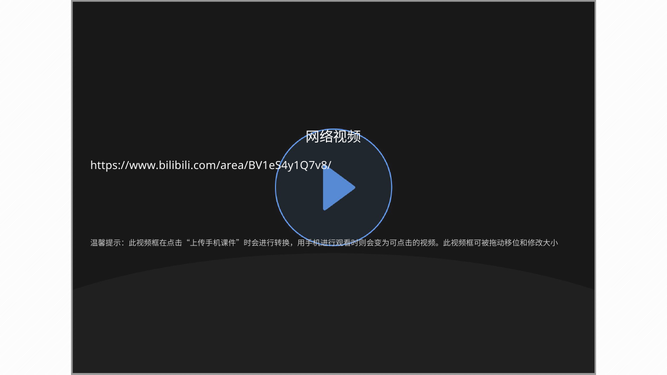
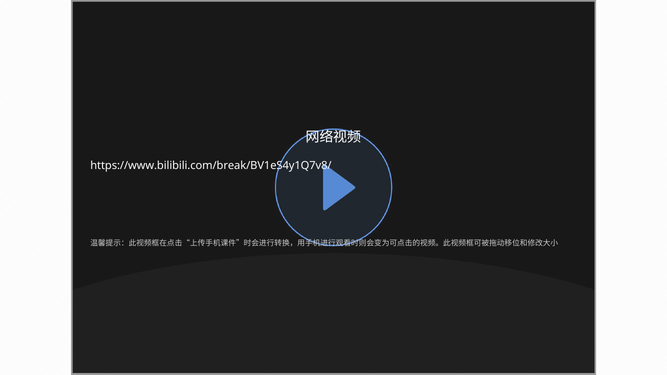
https://www.bilibili.com/area/BV1eS4y1Q7v8/: https://www.bilibili.com/area/BV1eS4y1Q7v8/ -> https://www.bilibili.com/break/BV1eS4y1Q7v8/ (211, 165)
